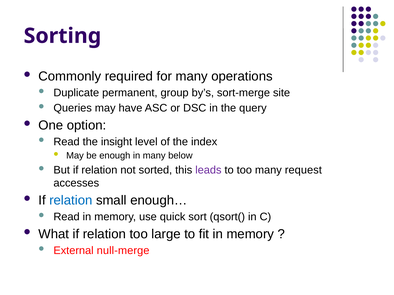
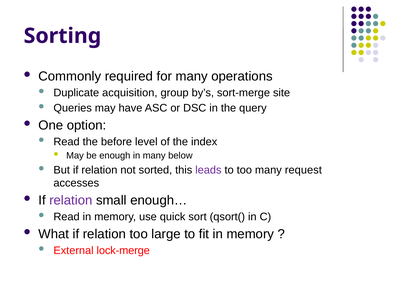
permanent: permanent -> acquisition (130, 93)
insight: insight -> before (116, 142)
relation colour: blue -> purple (71, 201)
null-merge: null-merge -> lock-merge (123, 251)
